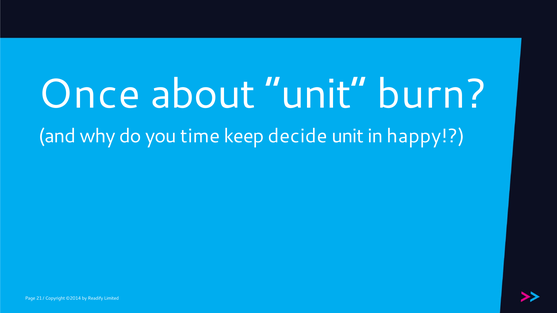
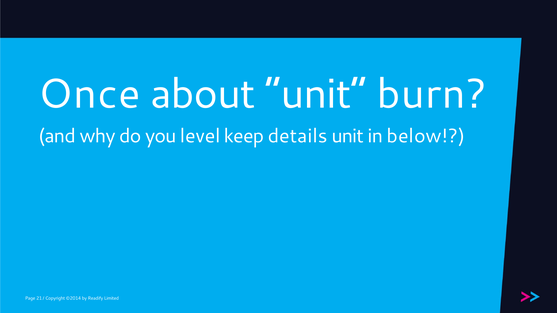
time: time -> level (200, 136)
decide: decide -> details (298, 136)
happy: happy -> below (426, 136)
